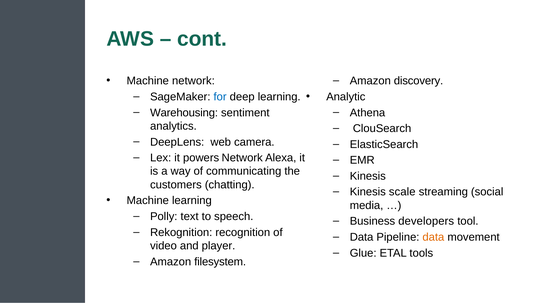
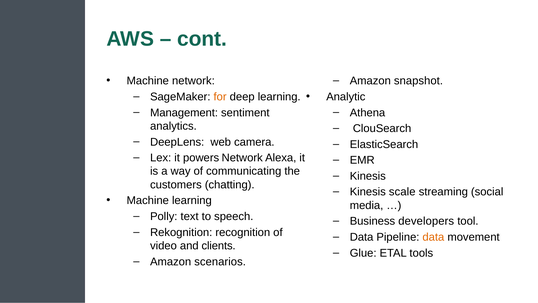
discovery: discovery -> snapshot (418, 81)
for colour: blue -> orange (220, 97)
Warehousing: Warehousing -> Management (184, 113)
player: player -> clients (219, 246)
filesystem: filesystem -> scenarios (220, 261)
